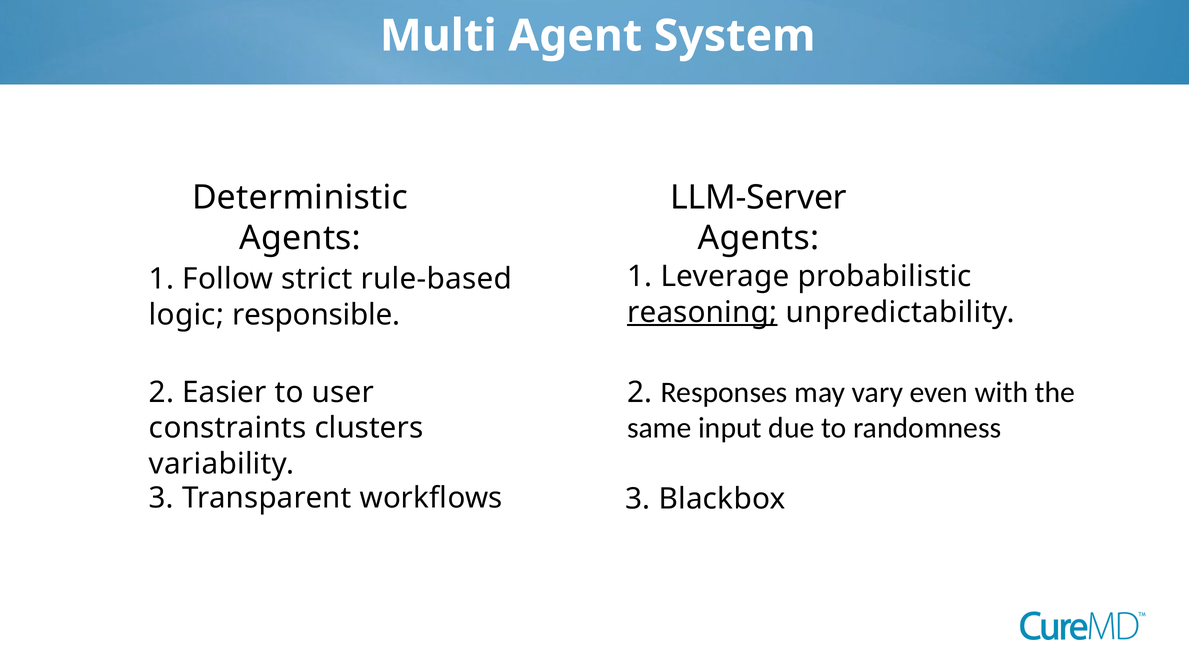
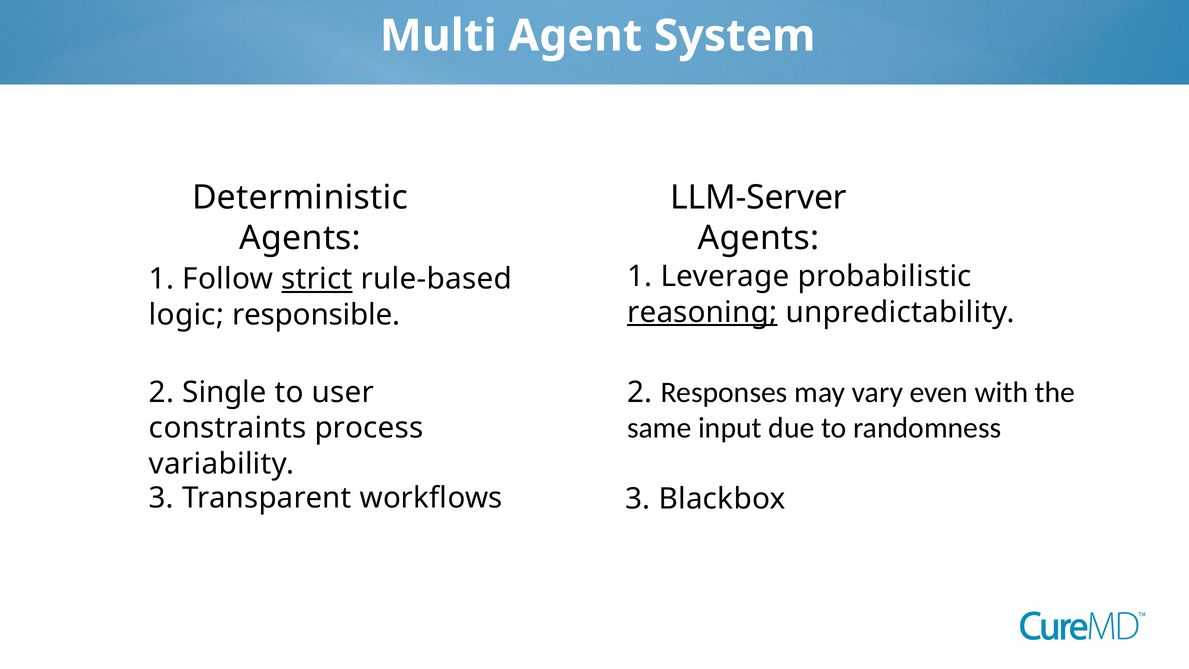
strict underline: none -> present (317, 279)
Easier: Easier -> Single (225, 392)
clusters: clusters -> process (369, 428)
